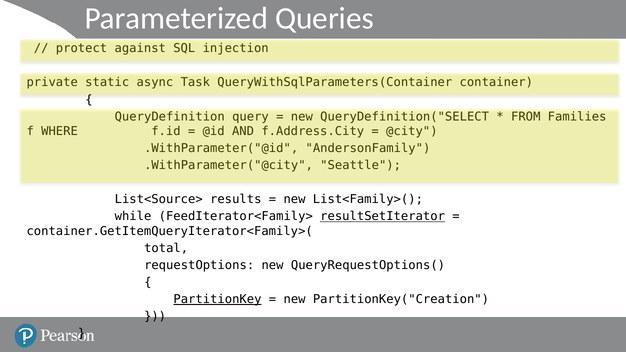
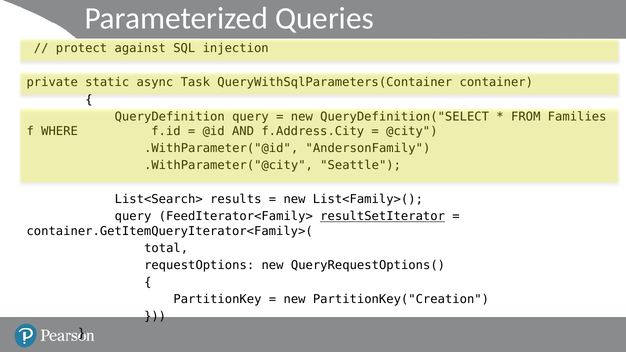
List<Source>: List<Source> -> List<Search> (159, 199)
while: while -> query (133, 217)
PartitionKey underline: present -> none (217, 299)
